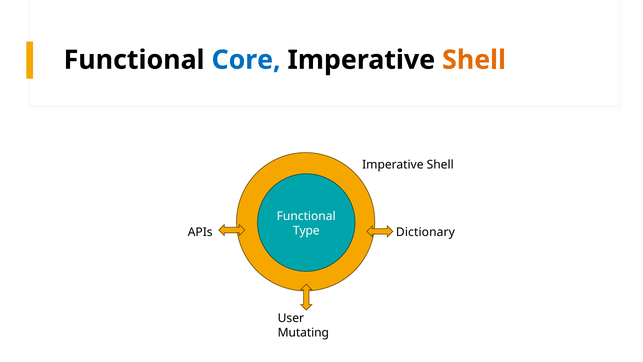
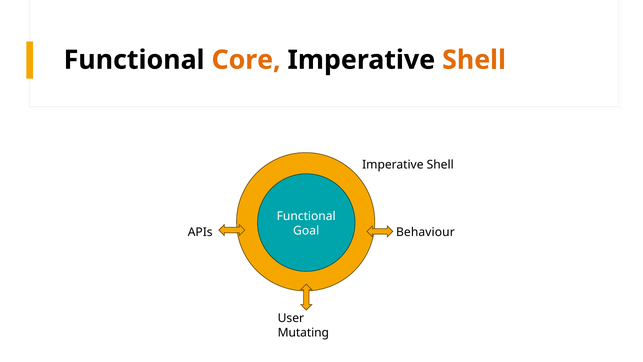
Core colour: blue -> orange (246, 60)
Type: Type -> Goal (306, 230)
Dictionary: Dictionary -> Behaviour (425, 232)
